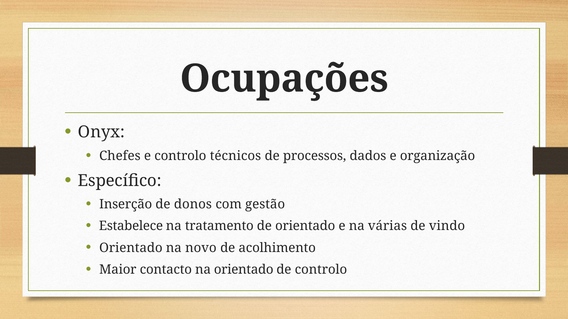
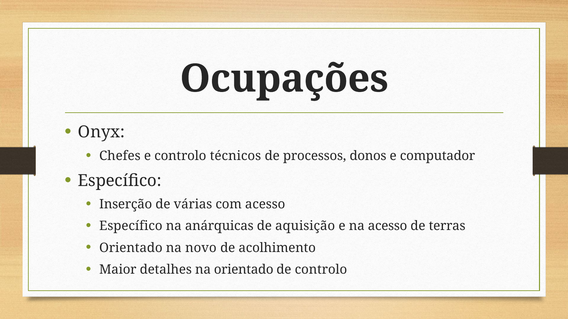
dados: dados -> donos (368, 156)
organização: organização -> computador (438, 156)
donos: donos -> várias (193, 205)
com gestão: gestão -> acesso (265, 205)
Estabelece: Estabelece -> Específico (131, 226)
tratamento: tratamento -> anárquicas (219, 226)
de orientado: orientado -> aquisição (305, 226)
na várias: várias -> acesso (388, 226)
vindo: vindo -> terras (447, 226)
contacto: contacto -> detalhes (166, 270)
